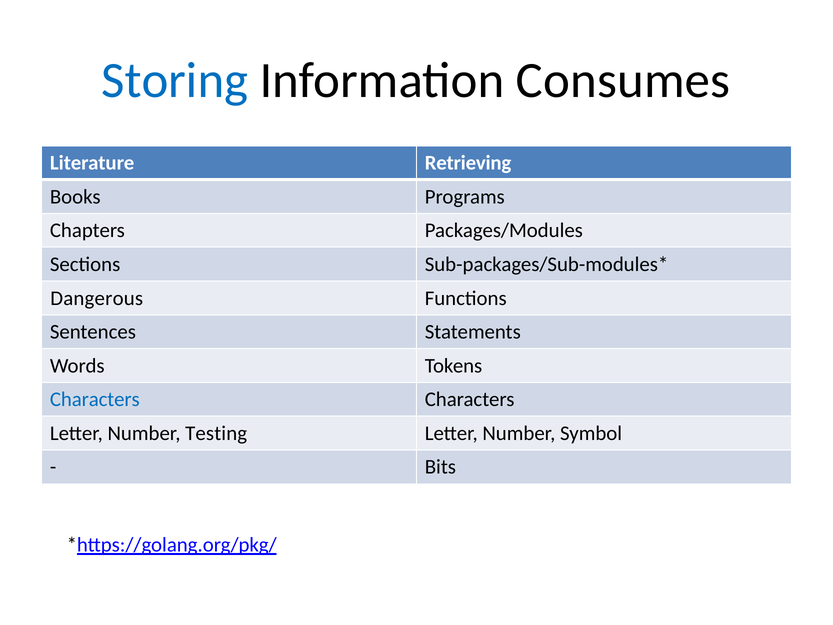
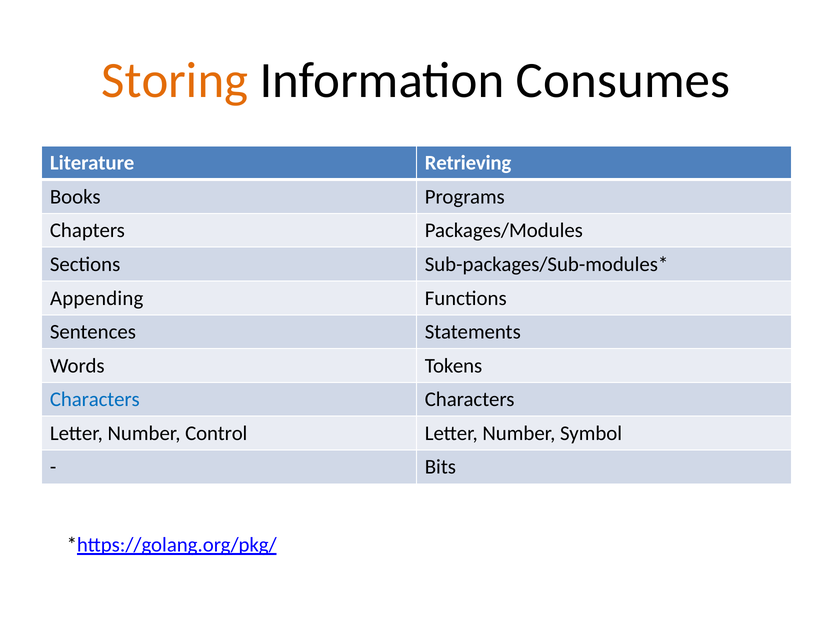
Storing colour: blue -> orange (175, 81)
Dangerous: Dangerous -> Appending (97, 298)
Testing: Testing -> Control (216, 433)
